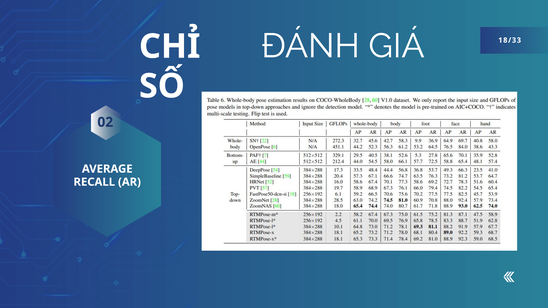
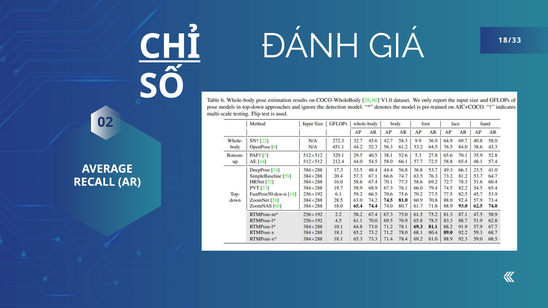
CHỈ underline: none -> present (170, 47)
